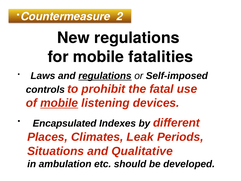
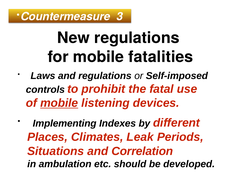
2: 2 -> 3 (120, 16)
regulations underline: present -> none (105, 76)
Encapsulated: Encapsulated -> Implementing (65, 123)
Qualitative: Qualitative -> Correlation (142, 151)
